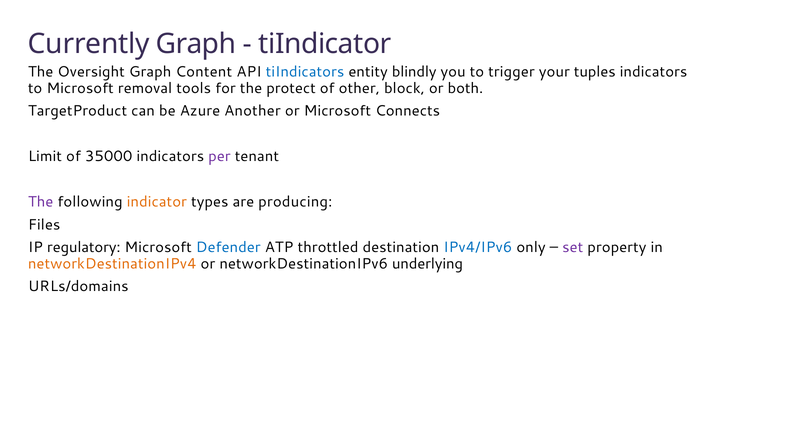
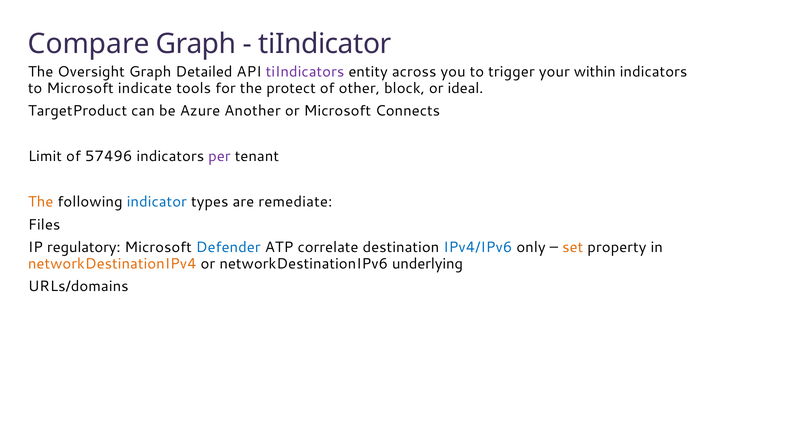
Currently: Currently -> Compare (89, 44)
Content: Content -> Detailed (204, 72)
tiIndicators colour: blue -> purple (305, 72)
blindly: blindly -> across (414, 72)
tuples: tuples -> within (595, 72)
removal: removal -> indicate (145, 88)
both: both -> ideal (465, 88)
35000: 35000 -> 57496 (109, 157)
The colour: purple -> orange (41, 202)
indicator colour: orange -> blue (157, 202)
producing: producing -> remediate (295, 202)
throttled: throttled -> correlate (328, 248)
set colour: purple -> orange (573, 248)
